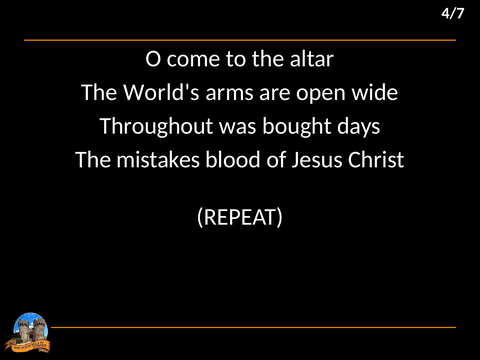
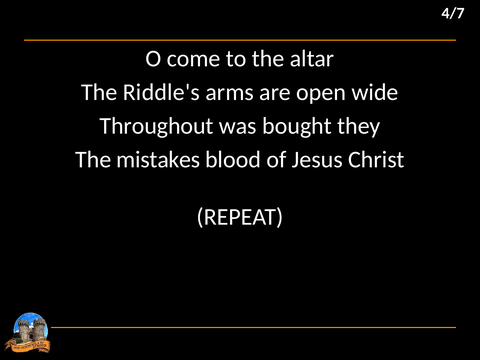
World's: World's -> Riddle's (161, 92)
days: days -> they (359, 126)
